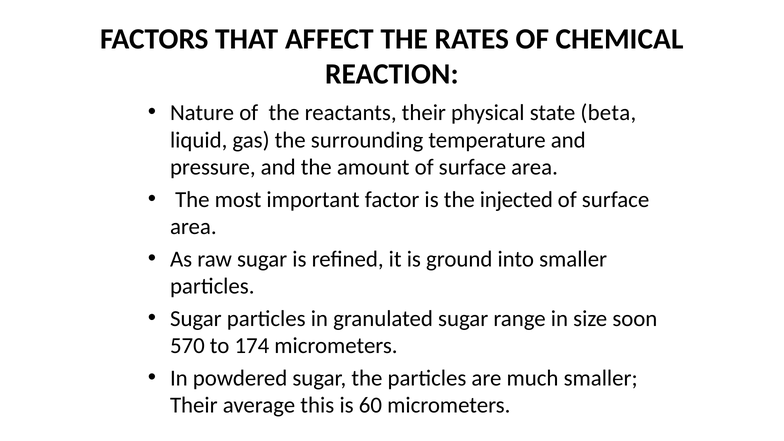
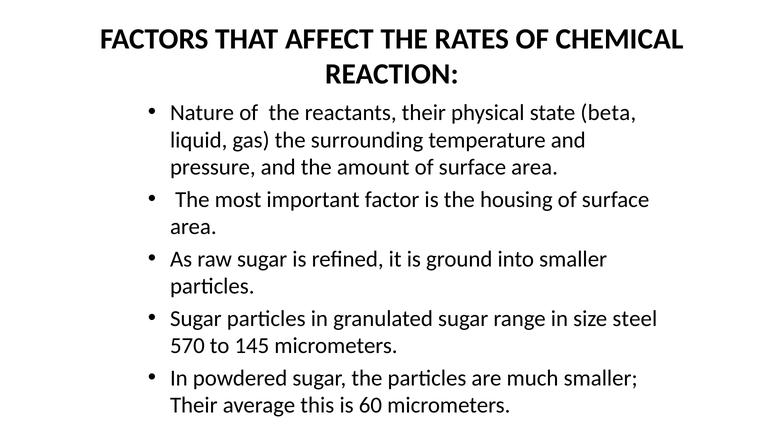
injected: injected -> housing (516, 199)
soon: soon -> steel (635, 318)
174: 174 -> 145 (252, 346)
